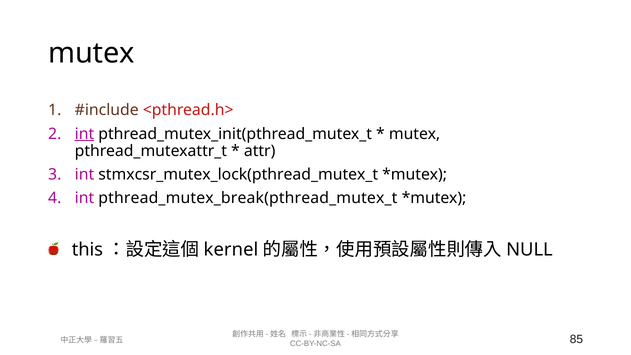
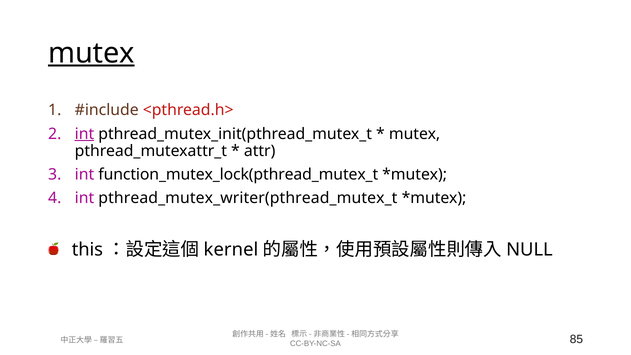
mutex underline: none -> present (91, 53)
stmxcsr_mutex_lock(pthread_mutex_t: stmxcsr_mutex_lock(pthread_mutex_t -> function_mutex_lock(pthread_mutex_t (238, 174)
pthread_mutex_break(pthread_mutex_t: pthread_mutex_break(pthread_mutex_t -> pthread_mutex_writer(pthread_mutex_t (248, 198)
